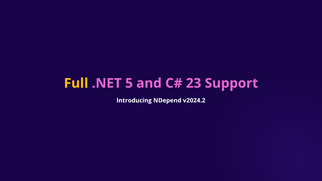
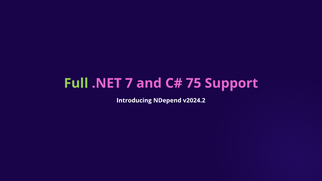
Full colour: yellow -> light green (76, 83)
5: 5 -> 7 (129, 83)
23: 23 -> 75 (194, 83)
